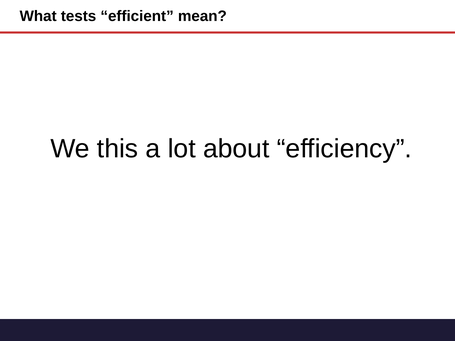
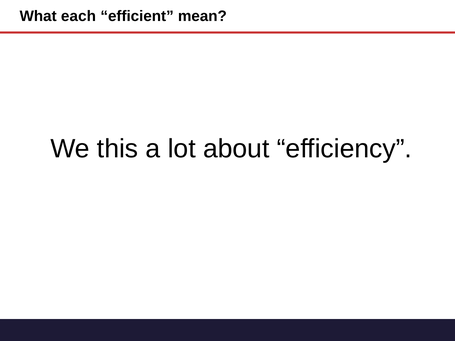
tests: tests -> each (78, 16)
